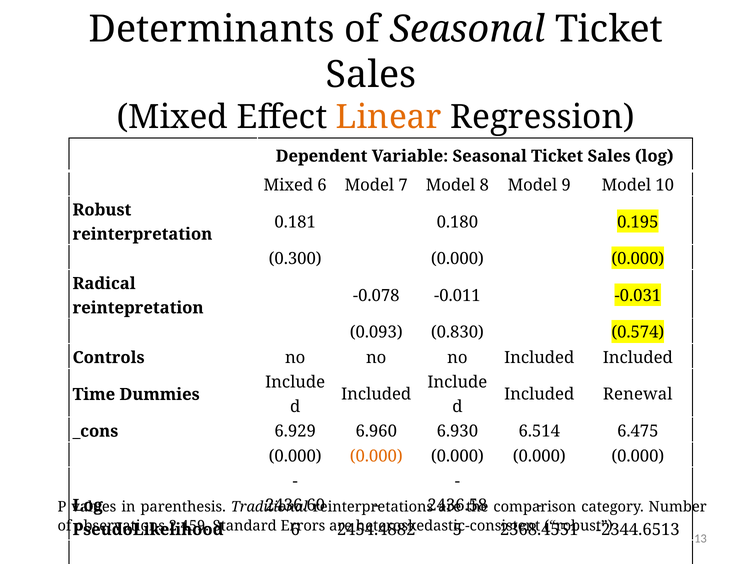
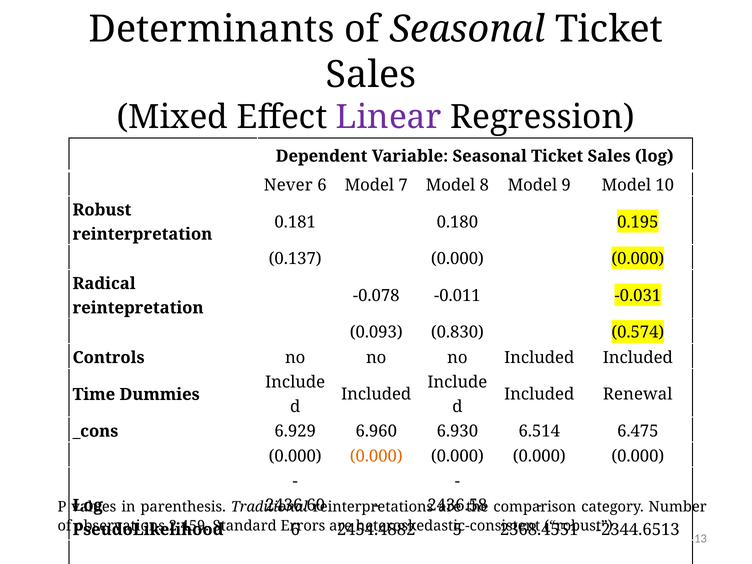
Linear colour: orange -> purple (389, 117)
Mixed: Mixed -> Never (288, 185)
0.300: 0.300 -> 0.137 (295, 259)
